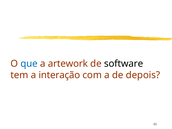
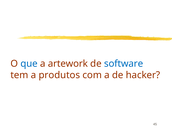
software colour: black -> blue (124, 64)
interação: interação -> produtos (59, 75)
depois: depois -> hacker (143, 75)
